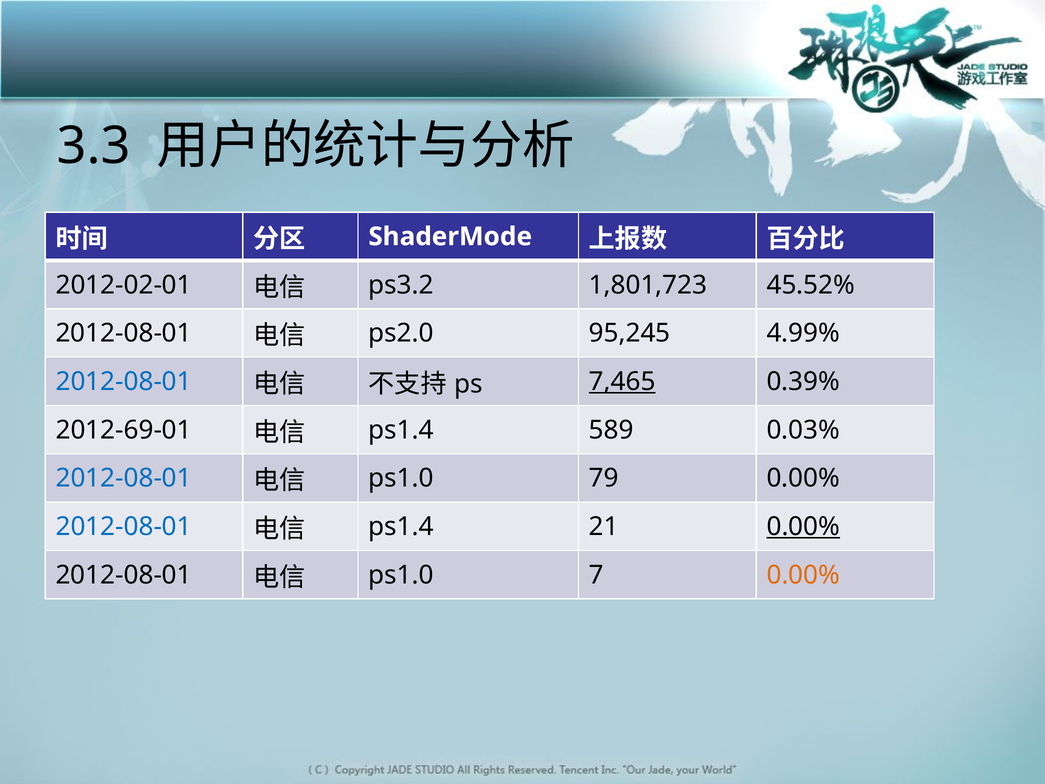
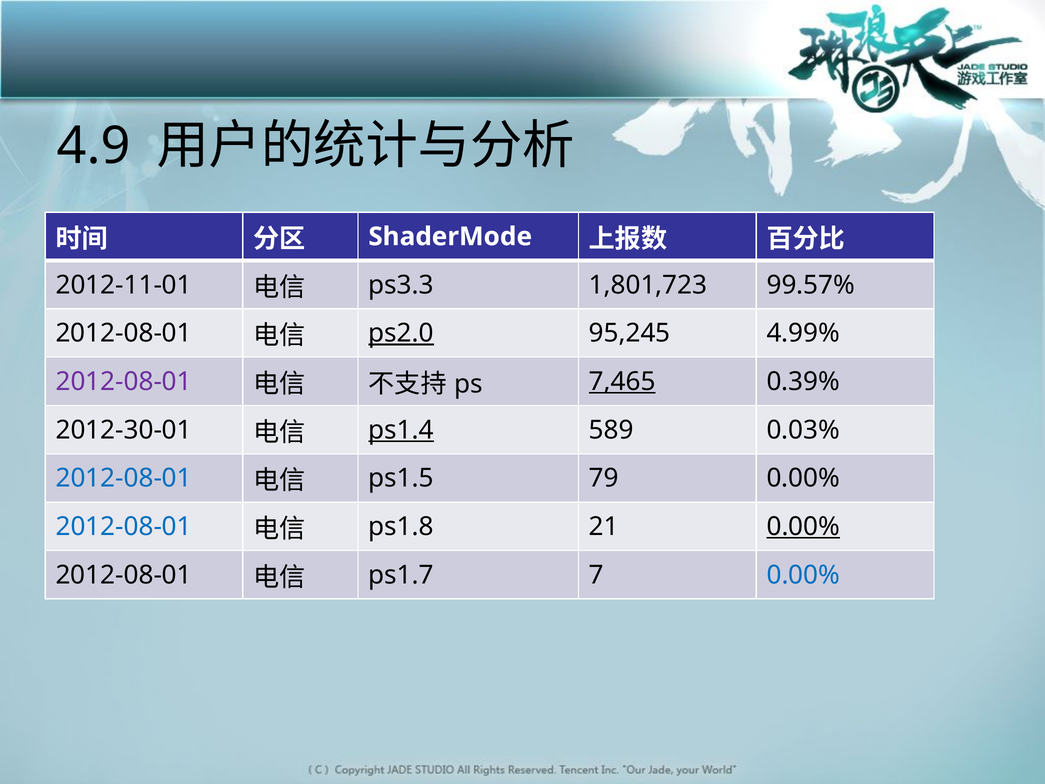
3.3: 3.3 -> 4.9 (94, 146)
2012-02-01: 2012-02-01 -> 2012-11-01 (124, 285)
ps3.2: ps3.2 -> ps3.3 (401, 285)
45.52%: 45.52% -> 99.57% (811, 285)
ps2.0 underline: none -> present (401, 333)
2012-08-01 colour: blue -> purple (124, 381)
2012-69-01: 2012-69-01 -> 2012-30-01 (124, 430)
ps1.4 underline: none -> present (401, 430)
ps1.0: ps1.0 -> ps1.5 (401, 478)
ps1.4: ps1.4 -> ps1.8 (401, 527)
ps1.0: ps1.0 -> ps1.7 (401, 575)
0.00% colour: orange -> blue (803, 575)
